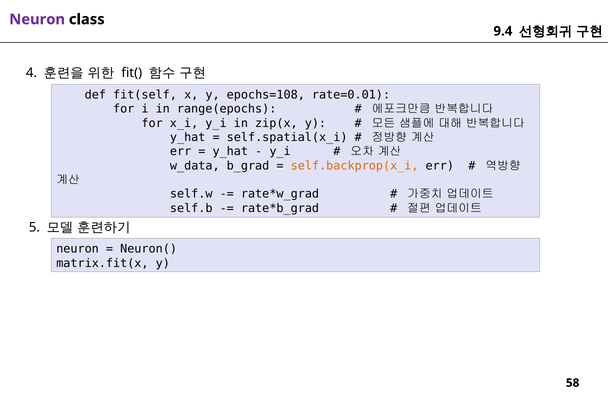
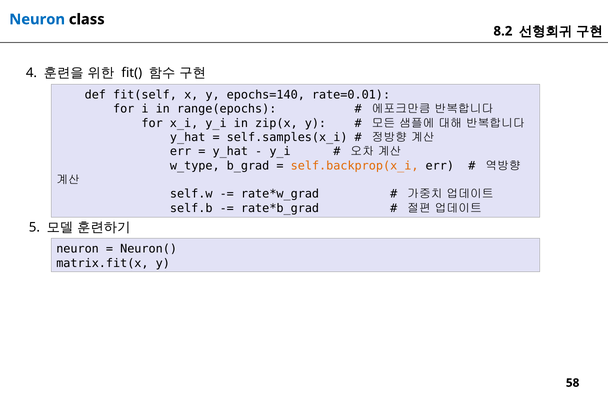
Neuron colour: purple -> blue (37, 19)
9.4: 9.4 -> 8.2 (503, 31)
epochs=108: epochs=108 -> epochs=140 (266, 95)
self.spatial(x_i: self.spatial(x_i -> self.samples(x_i (287, 137)
w_data: w_data -> w_type (195, 166)
